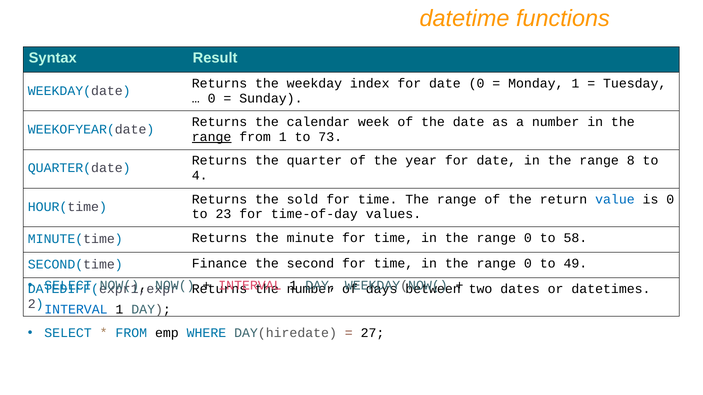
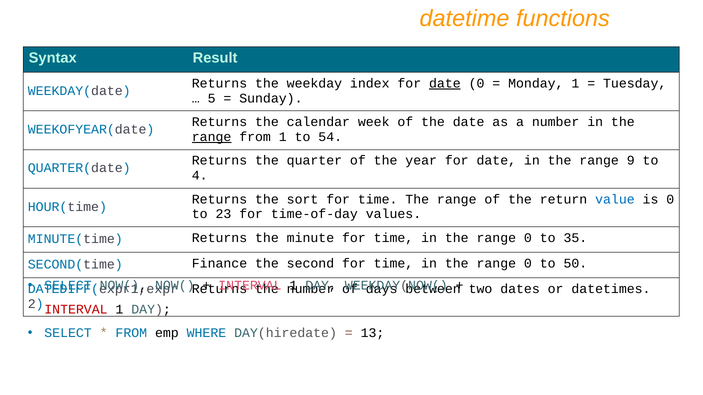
date underline: none -> present (445, 83)
0: 0 -> 5 (212, 98)
73: 73 -> 54 (330, 137)
8: 8 -> 9 (631, 161)
sold: sold -> sort (303, 199)
58: 58 -> 35 (575, 238)
49: 49 -> 50 (575, 264)
INTERVAL colour: blue -> red (76, 310)
27: 27 -> 13 (373, 333)
